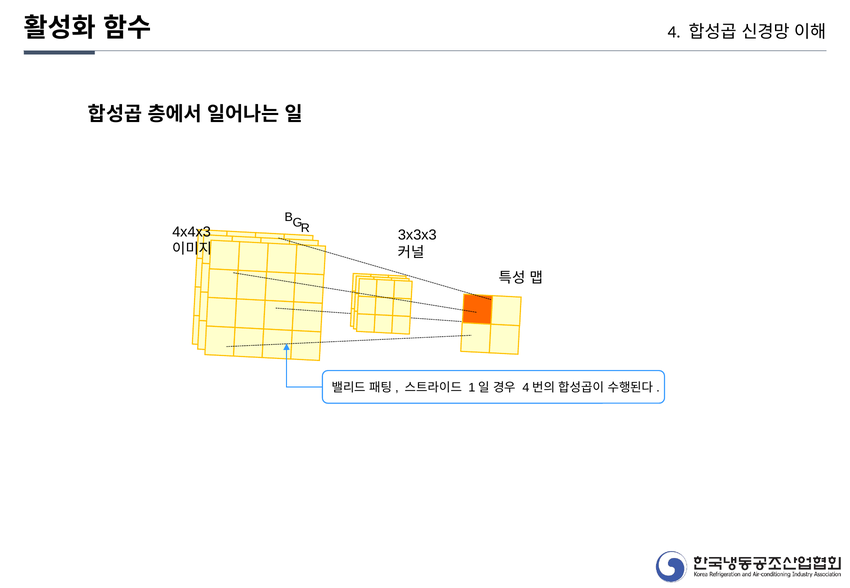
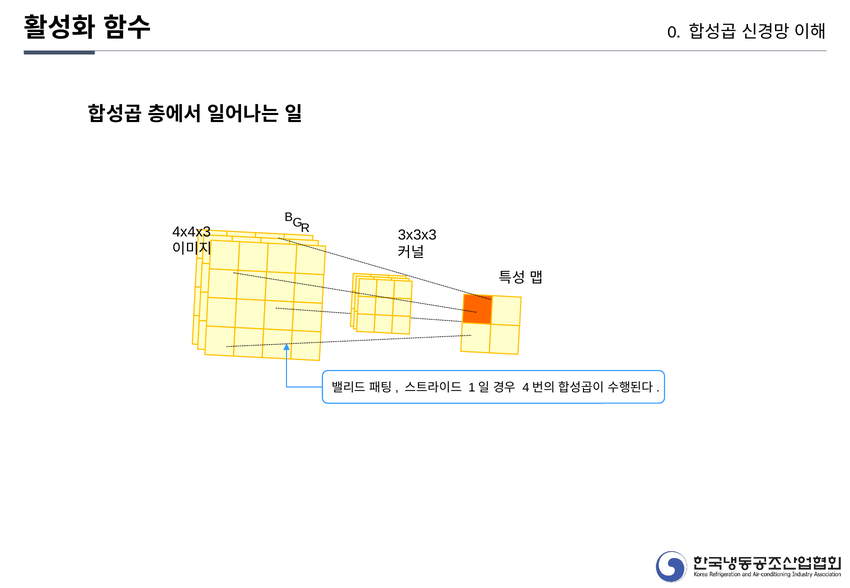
4: 4 -> 0 (674, 32)
